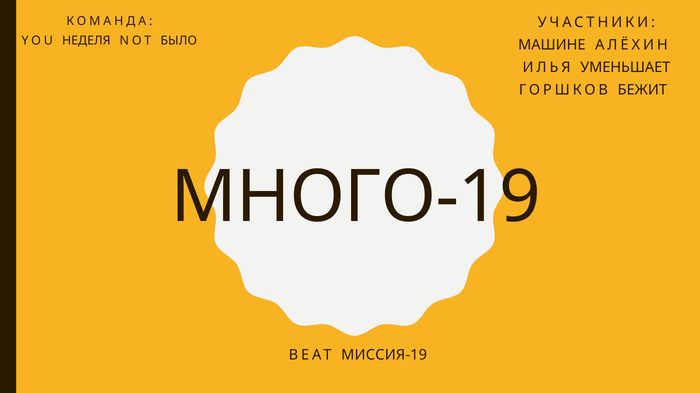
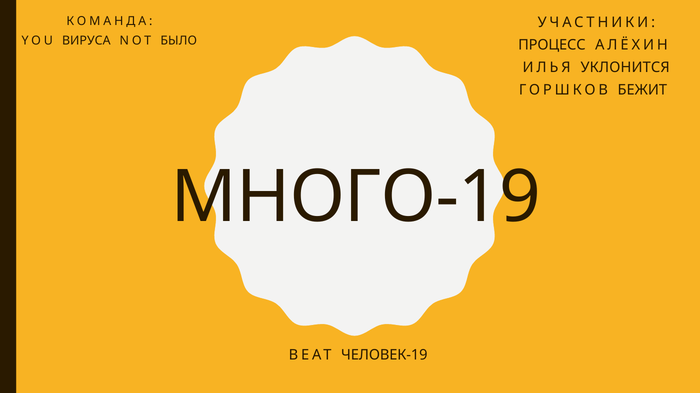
НЕДЕЛЯ: НЕДЕЛЯ -> ВИРУСА (86, 41)
МАШИНЕ: МАШИНЕ -> ПРОЦЕСС (552, 45)
УМЕНЬШАЕТ: УМЕНЬШАЕТ -> УКЛОНИТСЯ (625, 68)
МИССИЯ-19: МИССИЯ-19 -> ЧЕЛОВЕК-19 (384, 356)
